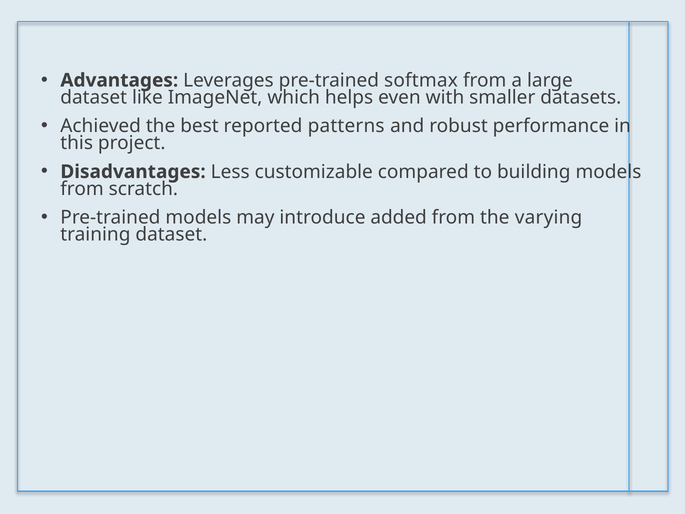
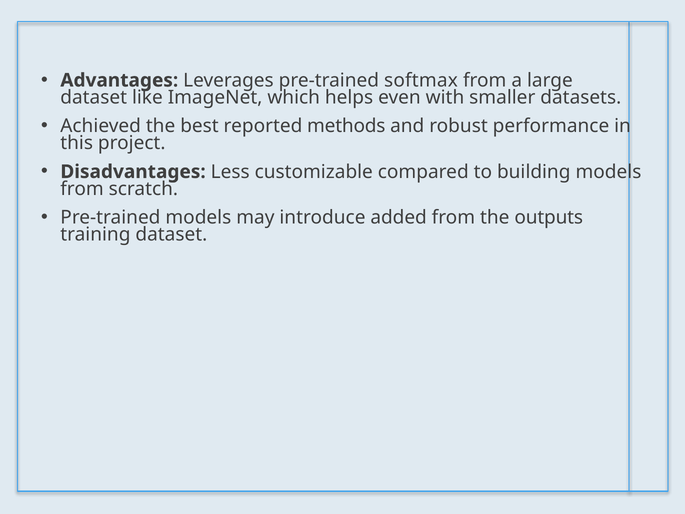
patterns: patterns -> methods (346, 126)
varying: varying -> outputs (549, 217)
